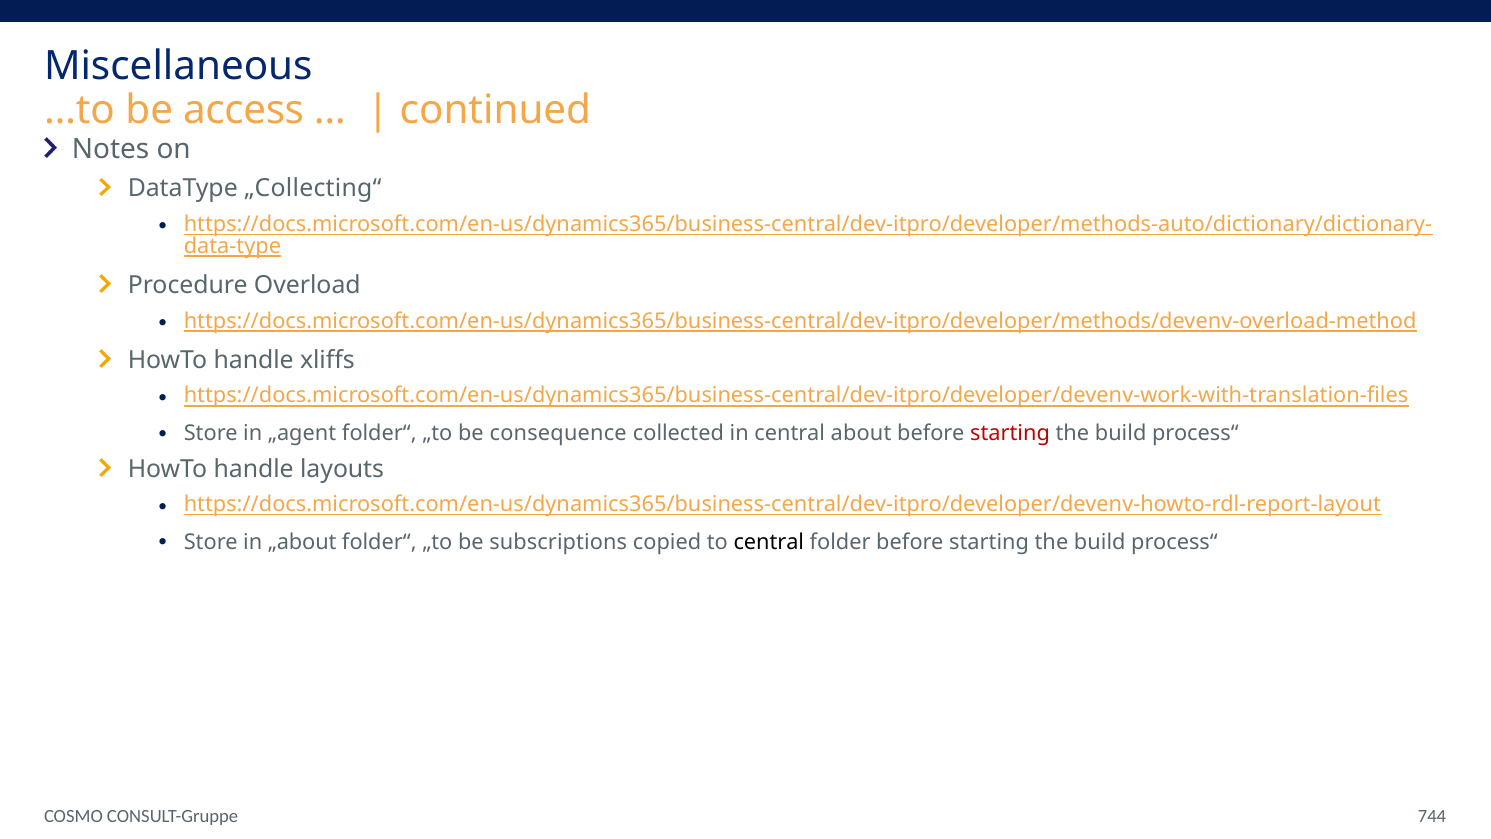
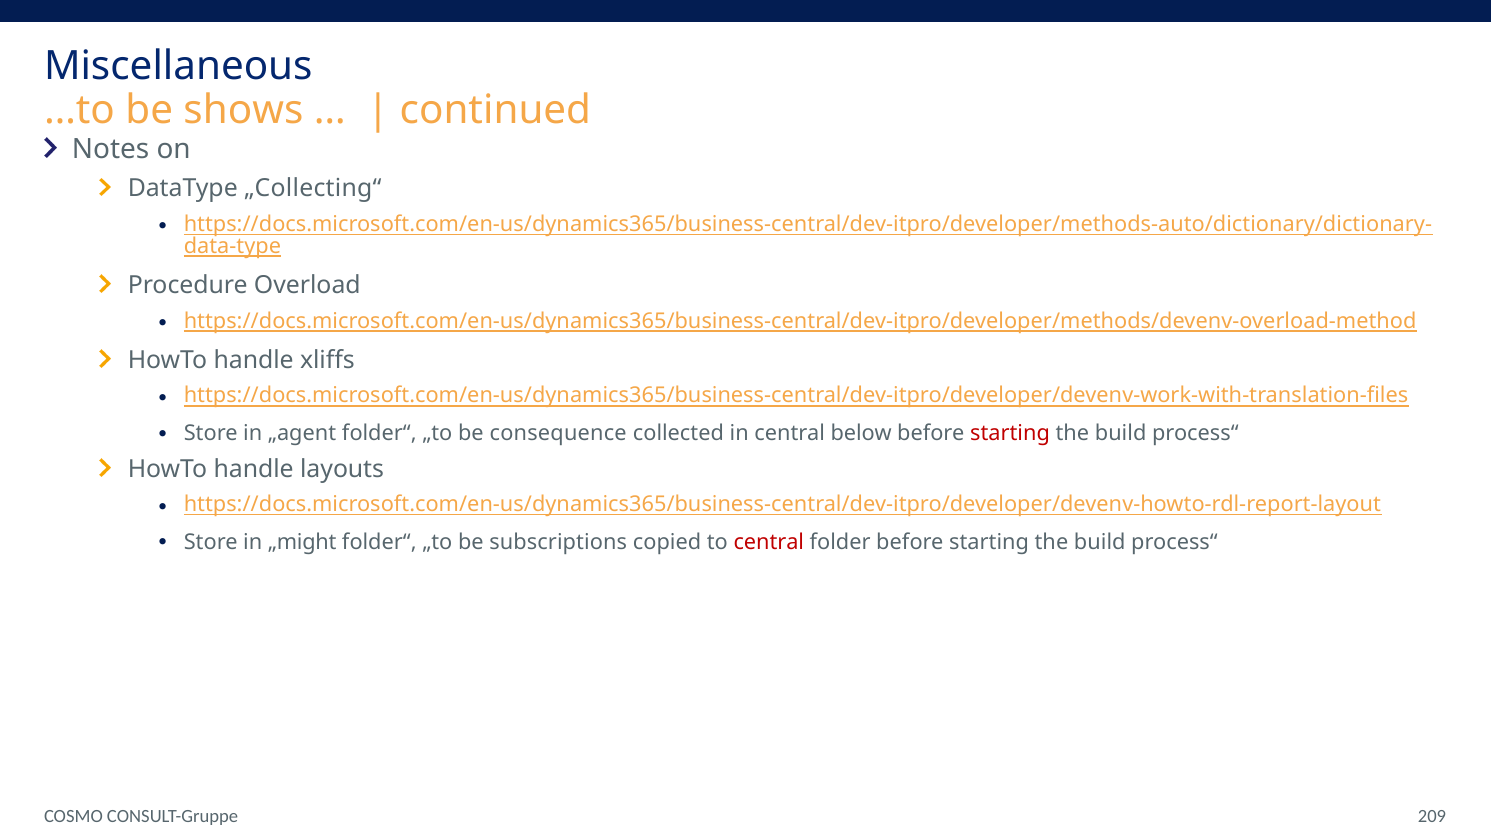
access: access -> shows (243, 110)
about: about -> below (861, 433)
„about: „about -> „might (302, 542)
central colour: black -> red (769, 542)
744: 744 -> 209 (1432, 816)
